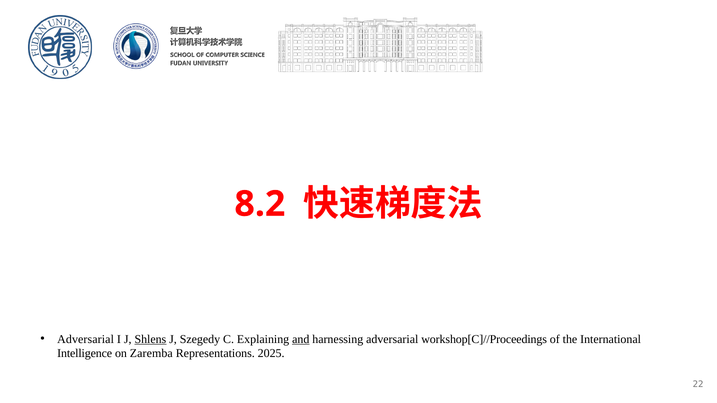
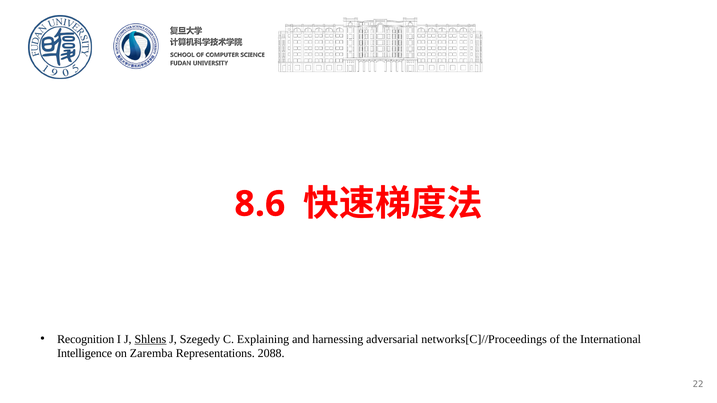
8.2: 8.2 -> 8.6 (260, 204)
Adversarial: Adversarial -> Recognition (86, 339)
and underline: present -> none (301, 339)
workshop[C]//Proceedings: workshop[C]//Proceedings -> networks[C]//Proceedings (484, 339)
2025: 2025 -> 2088 (271, 354)
